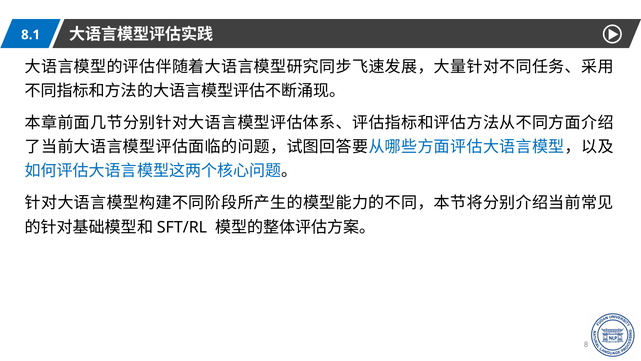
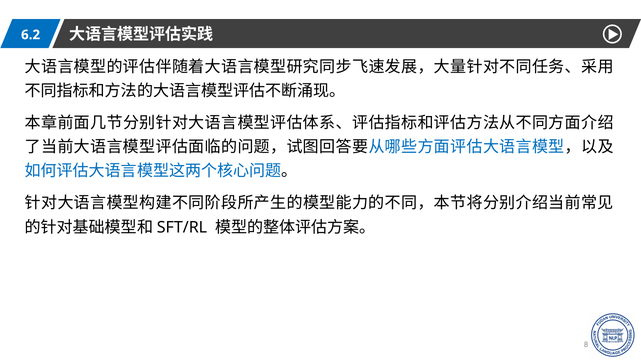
8.1: 8.1 -> 6.2 (31, 35)
